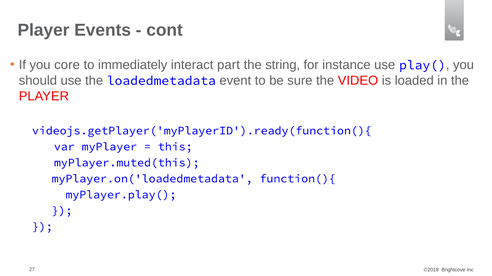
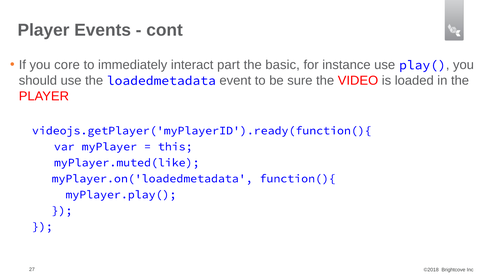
string: string -> basic (283, 65)
myPlayer.muted(this: myPlayer.muted(this -> myPlayer.muted(like (127, 163)
